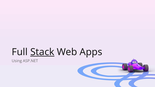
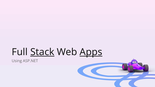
Apps underline: none -> present (91, 52)
